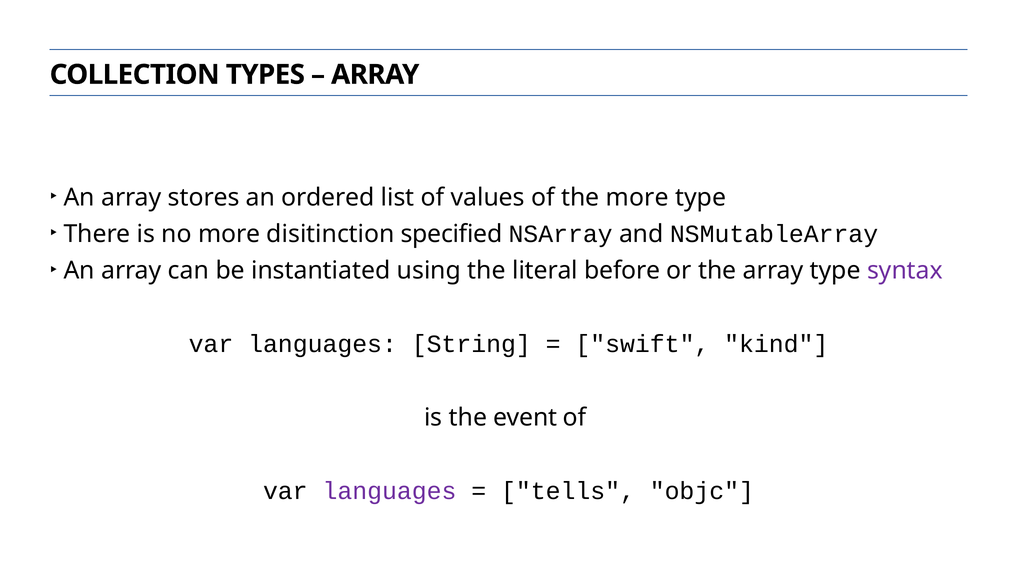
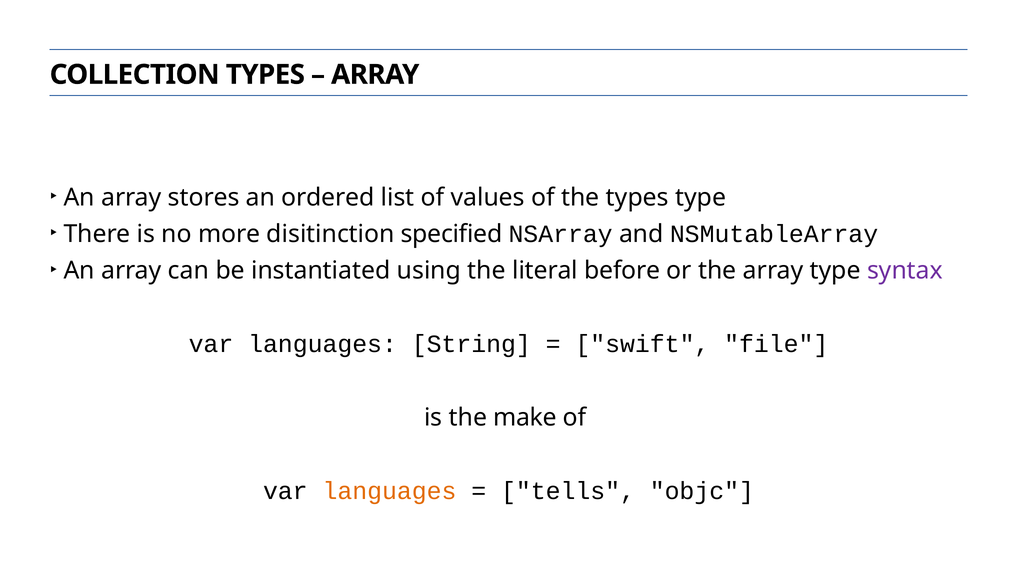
the more: more -> types (637, 197)
kind: kind -> file (776, 344)
event: event -> make (525, 418)
languages colour: purple -> orange (389, 491)
